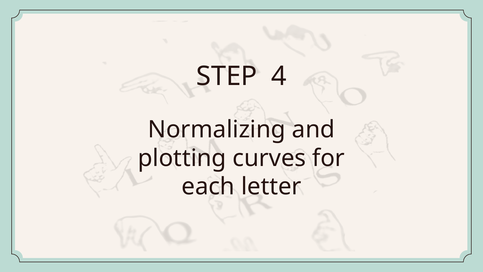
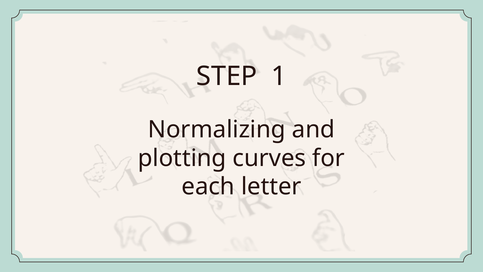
4: 4 -> 1 (279, 76)
